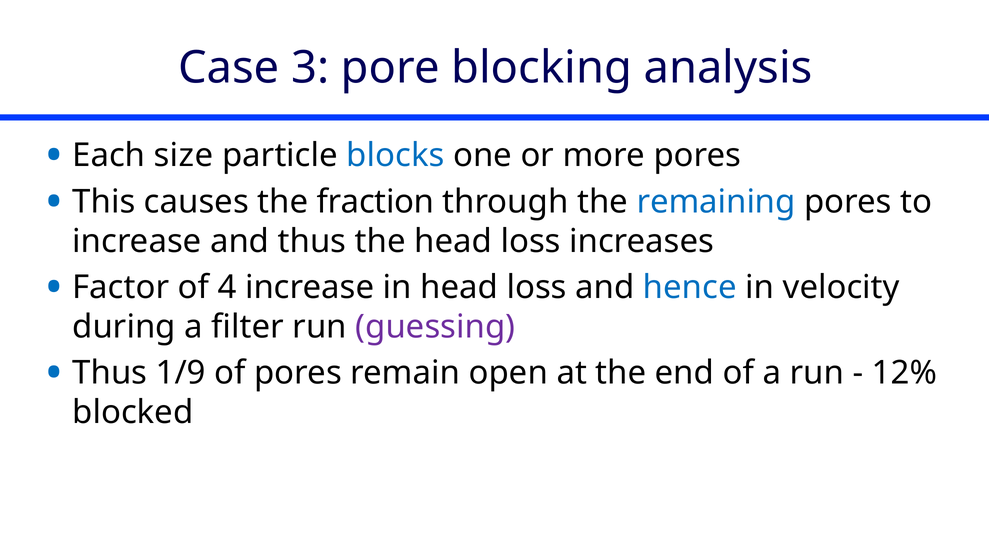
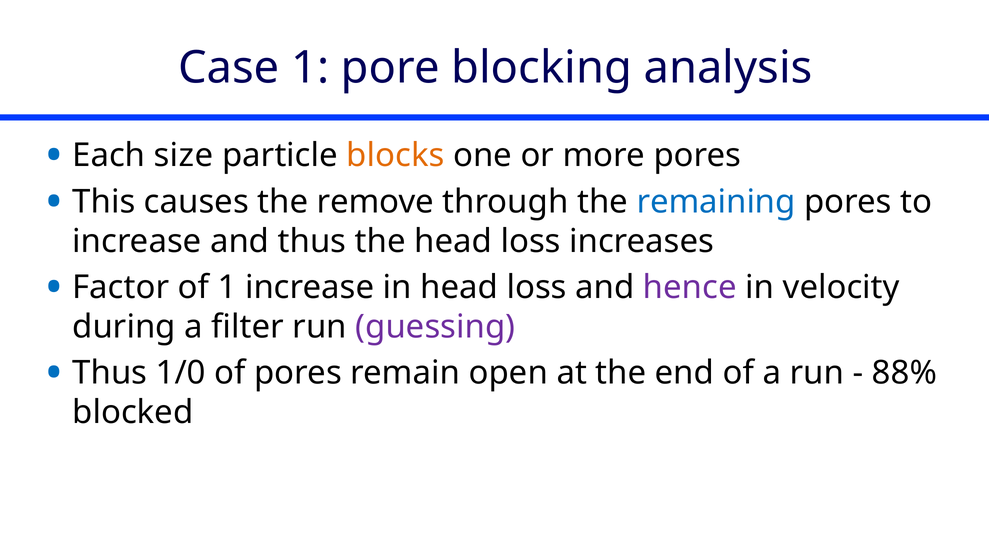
Case 3: 3 -> 1 (310, 68)
blocks colour: blue -> orange (395, 156)
fraction: fraction -> remove (375, 202)
of 4: 4 -> 1 (227, 288)
hence colour: blue -> purple (690, 288)
1/9: 1/9 -> 1/0 (181, 373)
12%: 12% -> 88% (904, 373)
